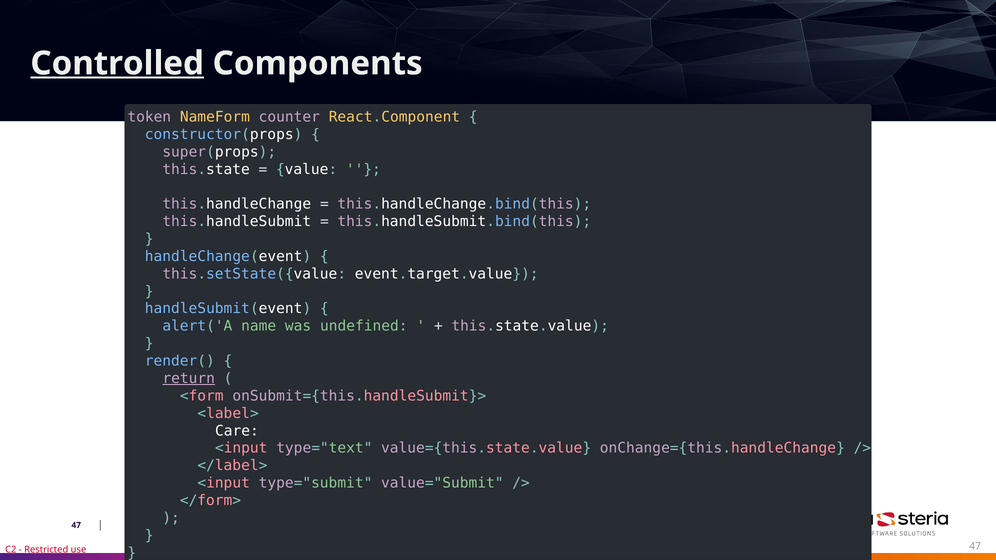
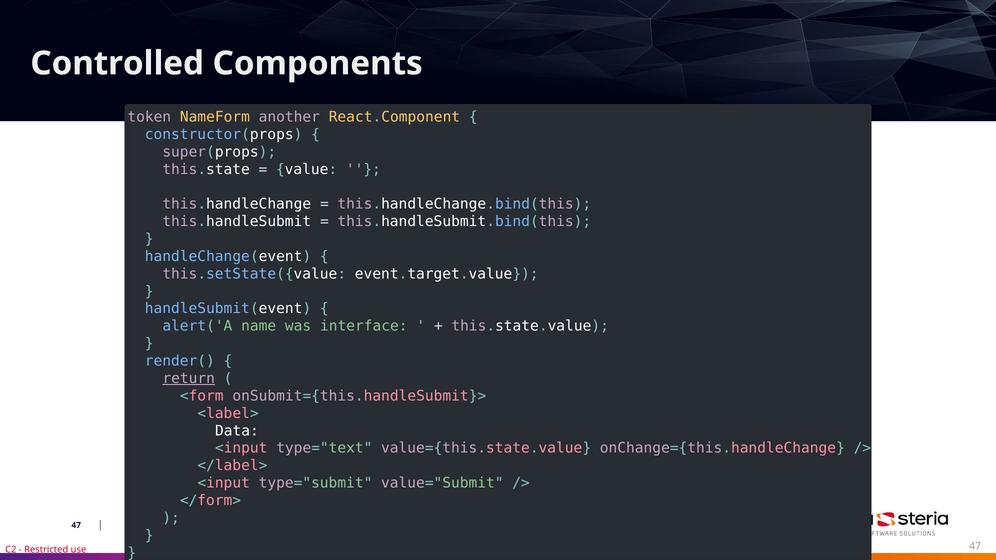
Controlled underline: present -> none (117, 63)
counter: counter -> another (289, 117)
undefined: undefined -> interface (364, 326)
Care: Care -> Data (237, 431)
